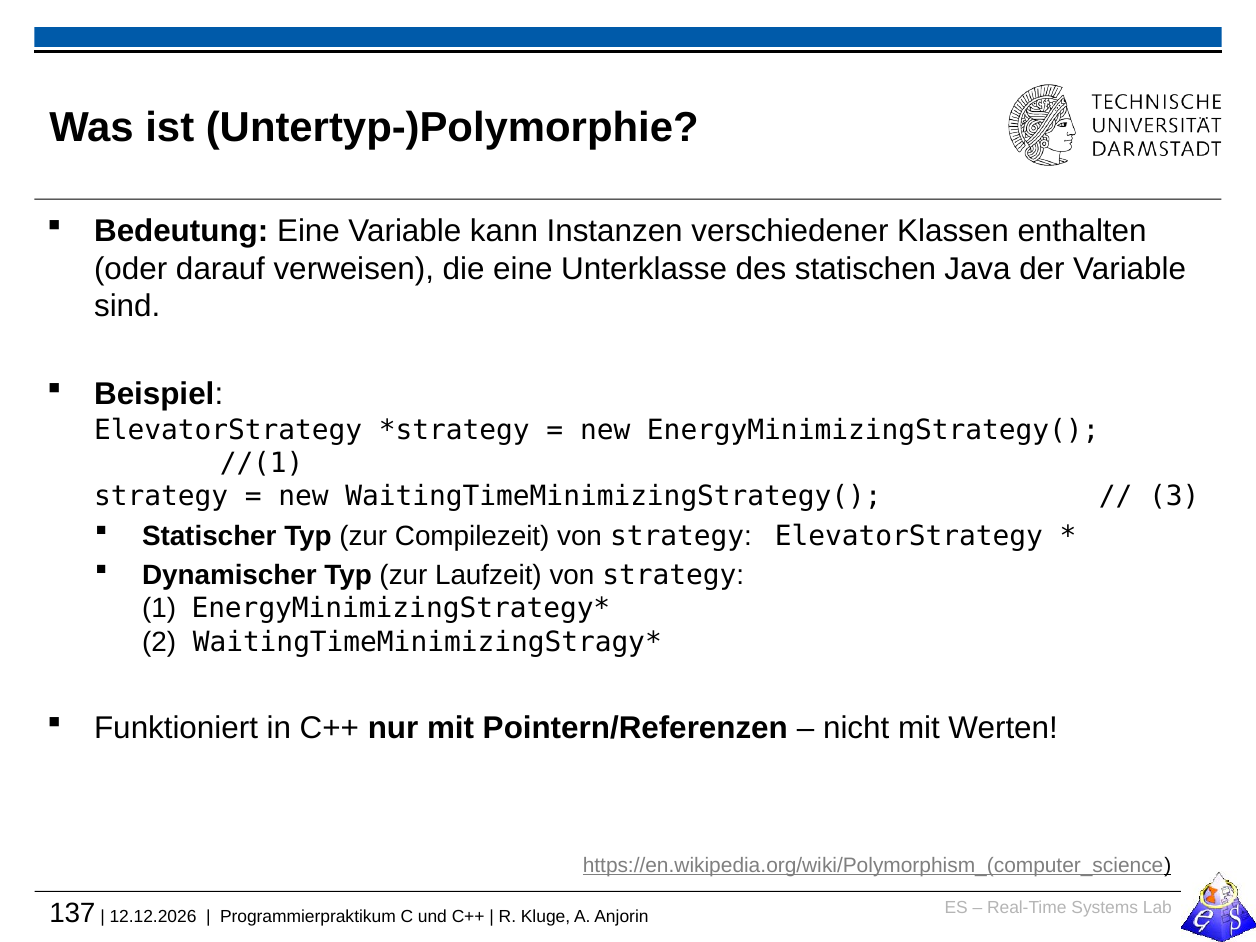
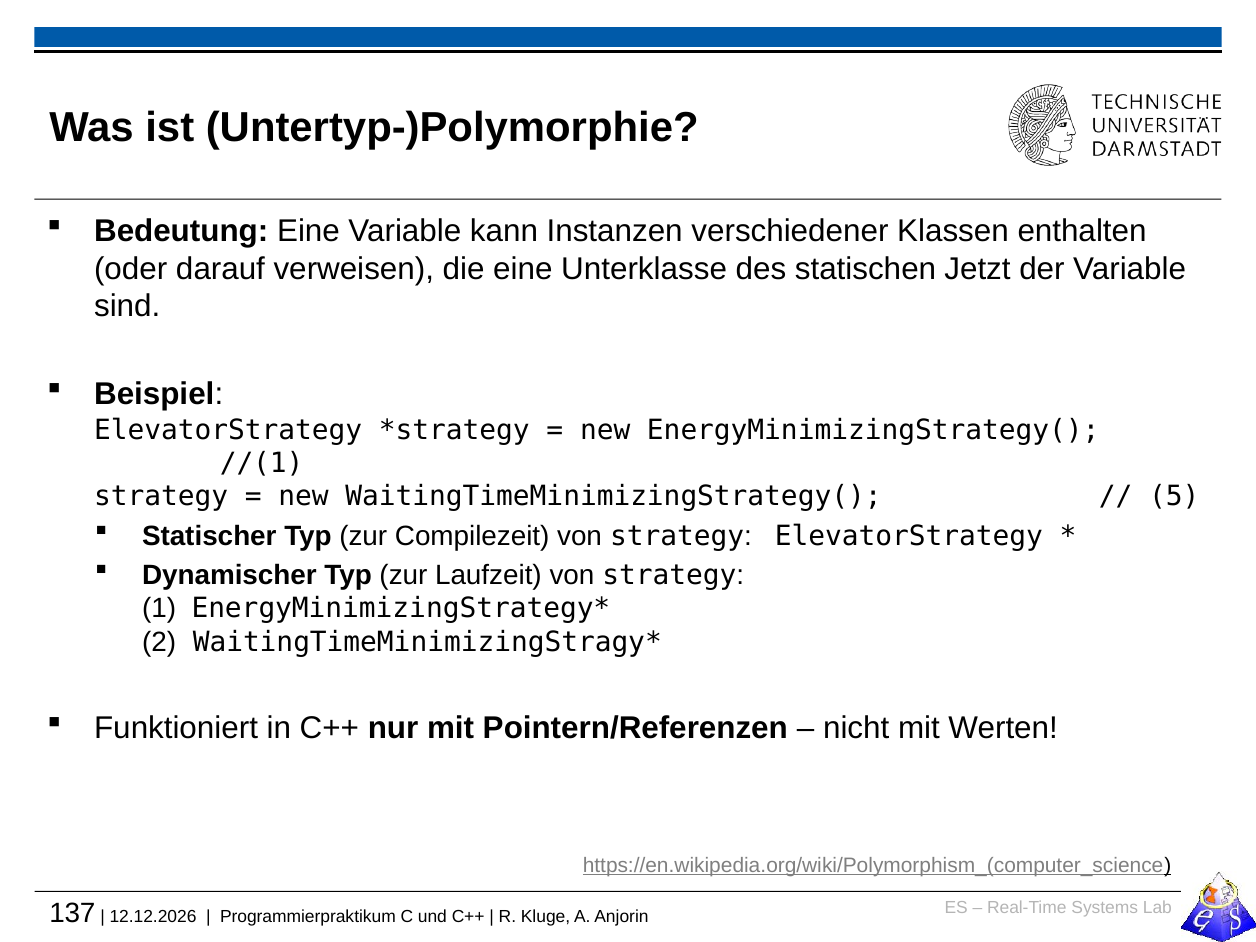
Java: Java -> Jetzt (977, 269)
3: 3 -> 5 (1174, 497)
